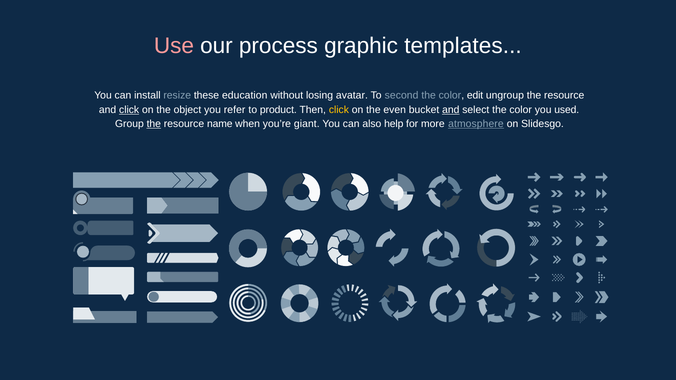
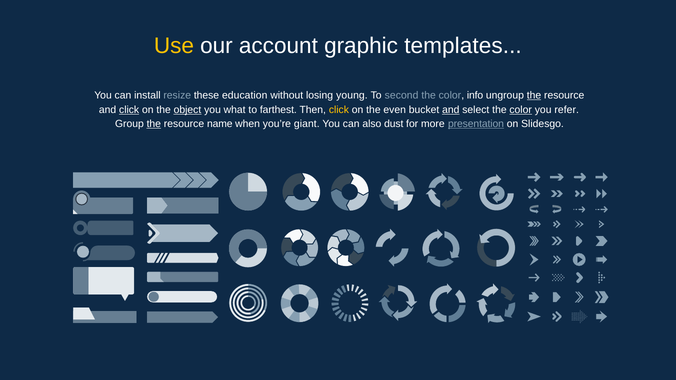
Use colour: pink -> yellow (174, 46)
process: process -> account (278, 46)
avatar: avatar -> young (352, 96)
edit: edit -> info (475, 96)
the underline: none -> present (534, 96)
object underline: none -> present (187, 110)
refer: refer -> what (235, 110)
product: product -> farthest (278, 110)
color underline: none -> present (521, 110)
used: used -> refer (567, 110)
help: help -> dust (394, 124)
atmosphere: atmosphere -> presentation (476, 124)
